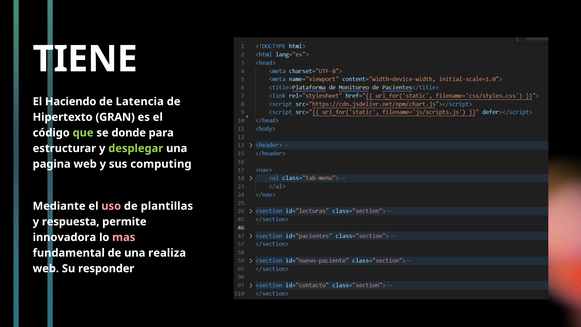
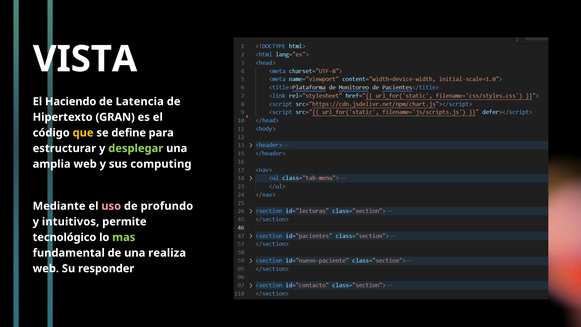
TIENE: TIENE -> VISTA (85, 59)
que colour: light green -> yellow (83, 133)
donde: donde -> define (129, 133)
pagina: pagina -> amplia (52, 164)
plantillas: plantillas -> profundo (167, 206)
respuesta: respuesta -> intuitivos (71, 222)
innovadora: innovadora -> tecnológico (64, 237)
mas colour: pink -> light green (124, 237)
